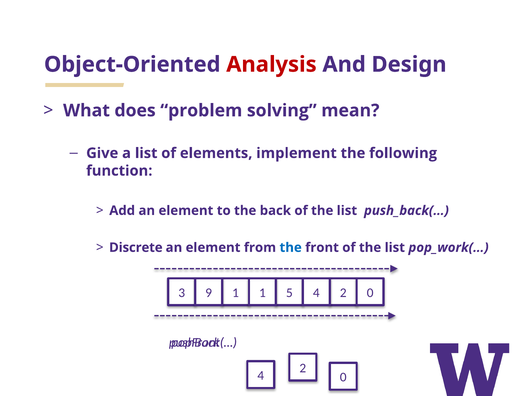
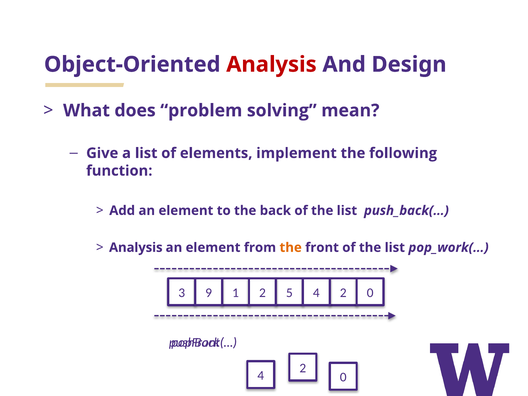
Discrete: Discrete -> Analysis (136, 248)
the colour: blue -> orange (291, 248)
1 1: 1 -> 2 (262, 293)
